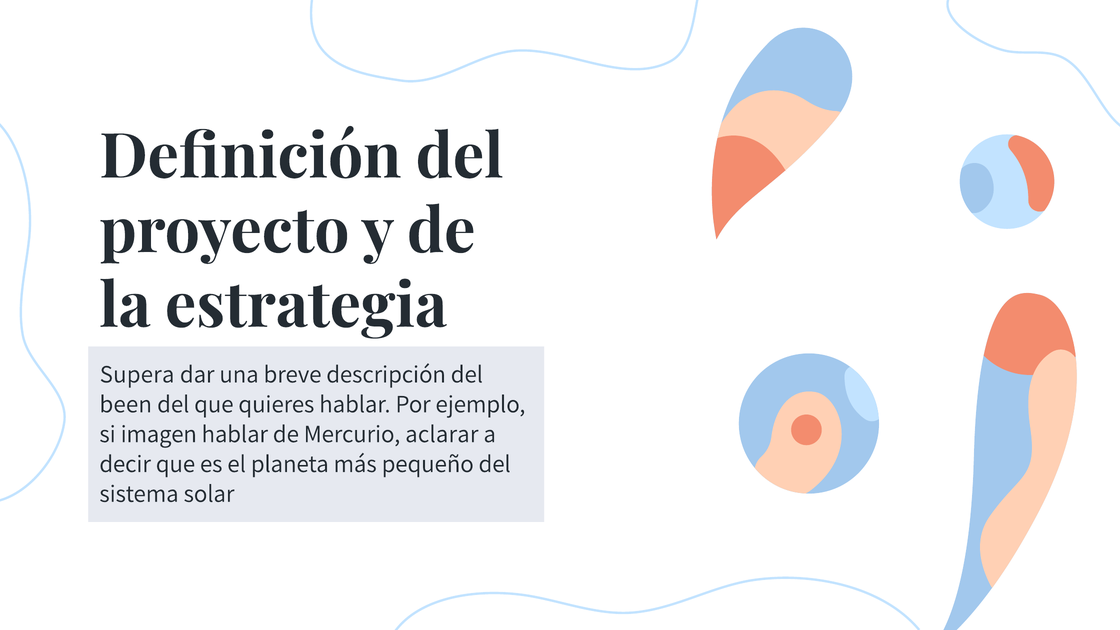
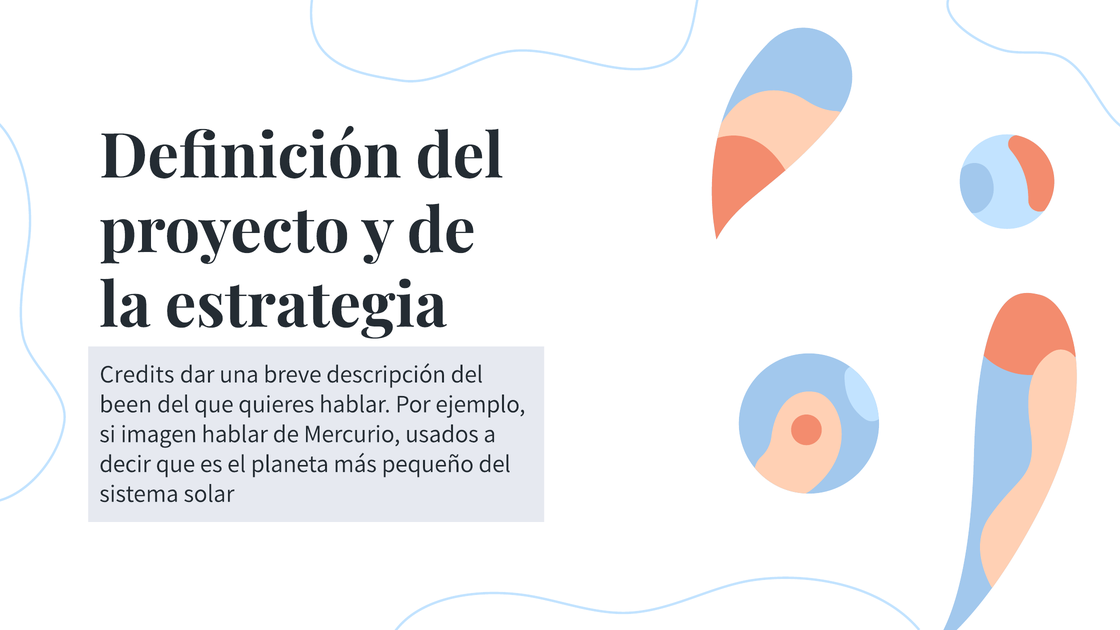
Supera: Supera -> Credits (137, 374)
aclarar: aclarar -> usados (442, 434)
